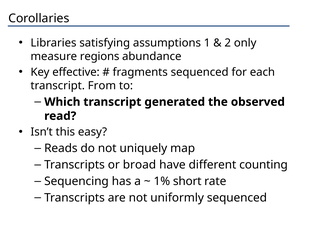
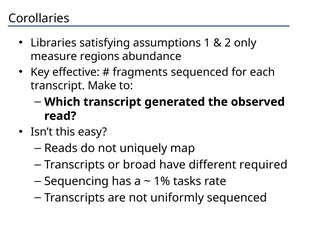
From: From -> Make (102, 86)
counting: counting -> required (263, 165)
short: short -> tasks (187, 182)
